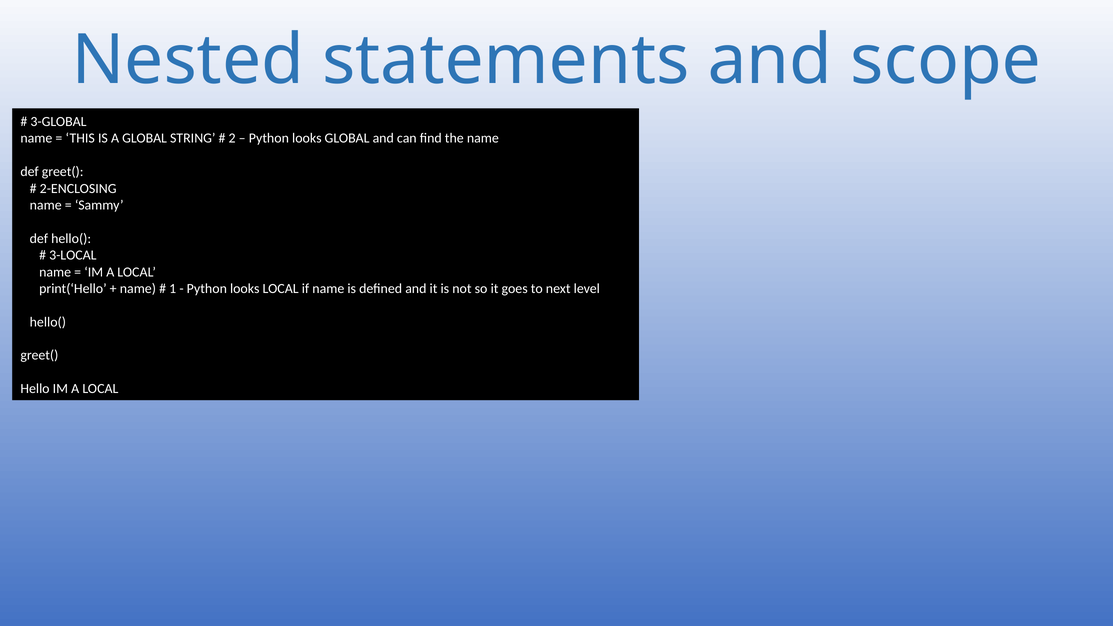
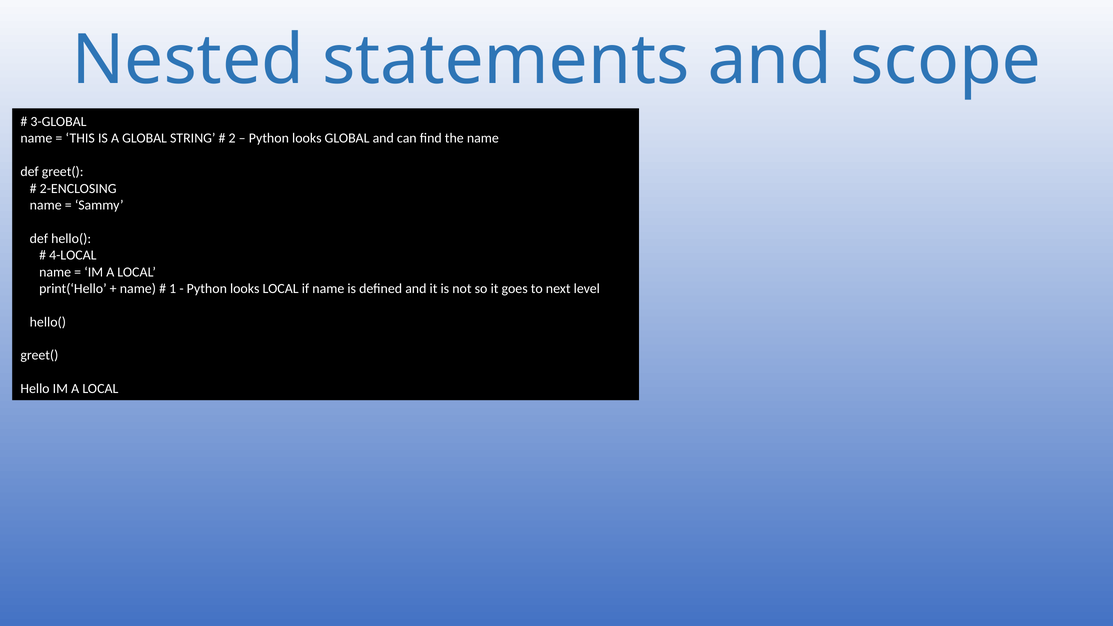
3-LOCAL: 3-LOCAL -> 4-LOCAL (73, 255)
